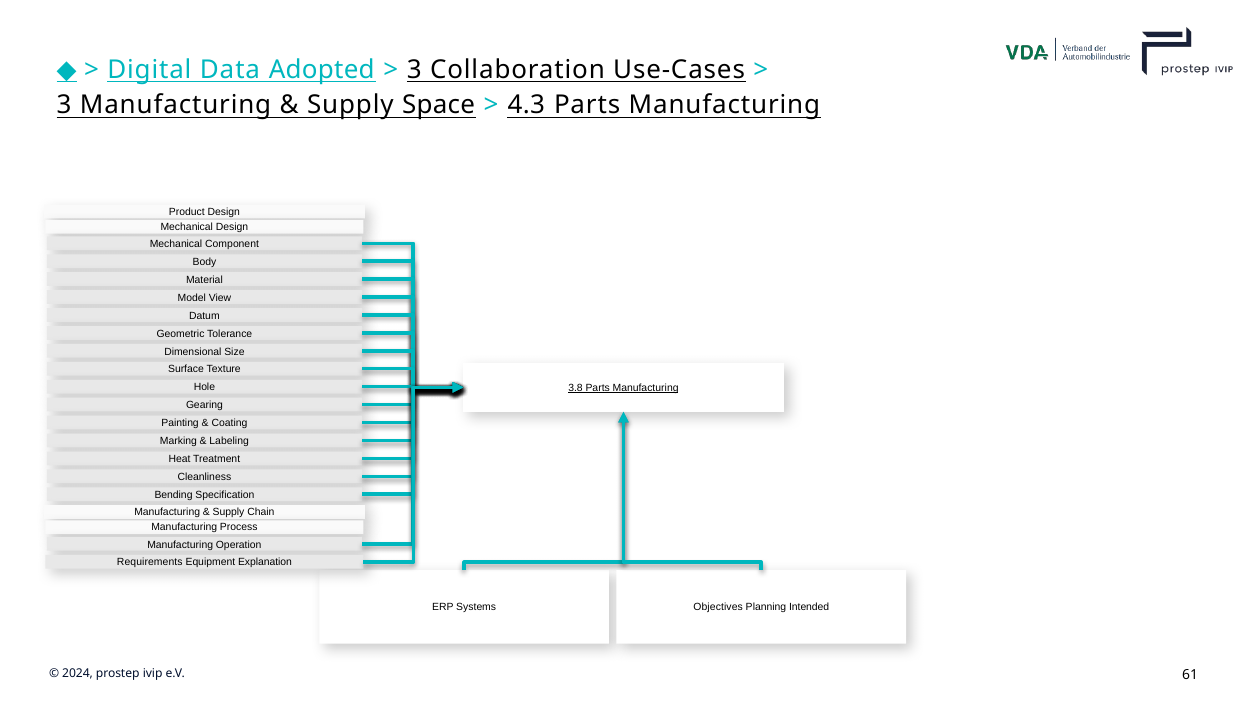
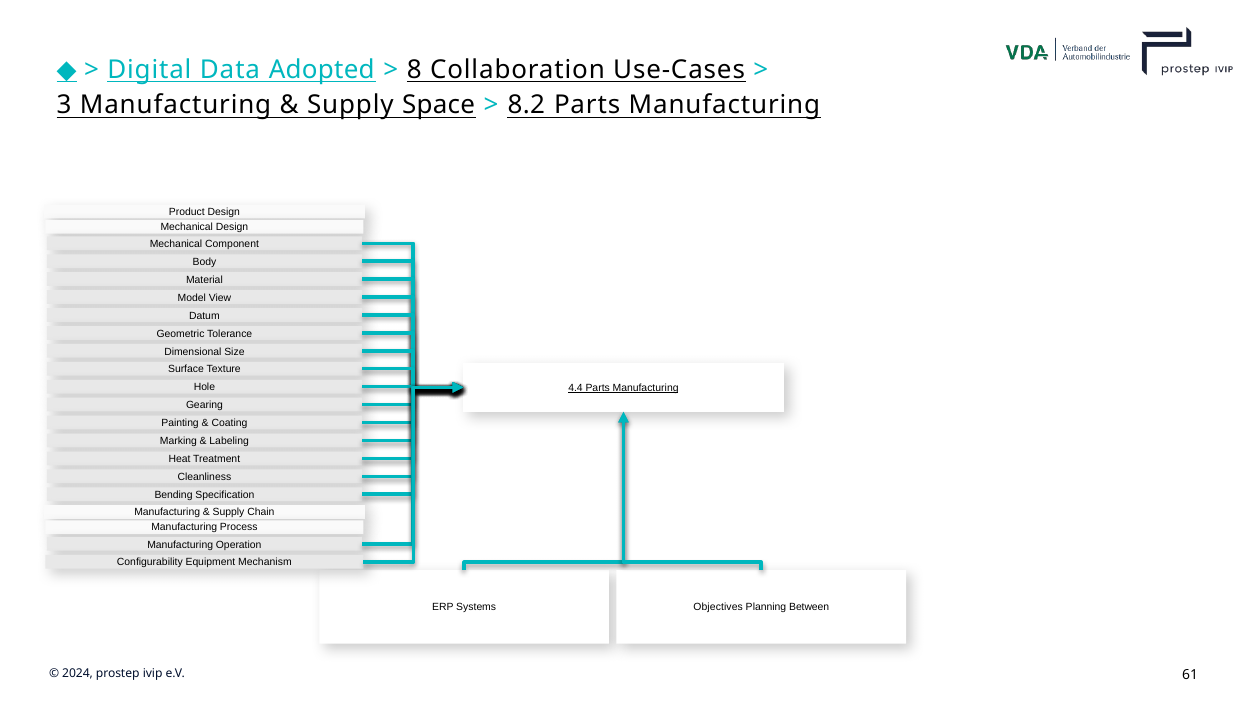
3: 3 -> 8 (414, 70)
4.3: 4.3 -> 8.2 (526, 105)
3.8: 3.8 -> 4.4 (576, 388)
Requirements: Requirements -> Configurability (150, 563)
Explanation: Explanation -> Mechanism (265, 563)
Intended: Intended -> Between (809, 608)
